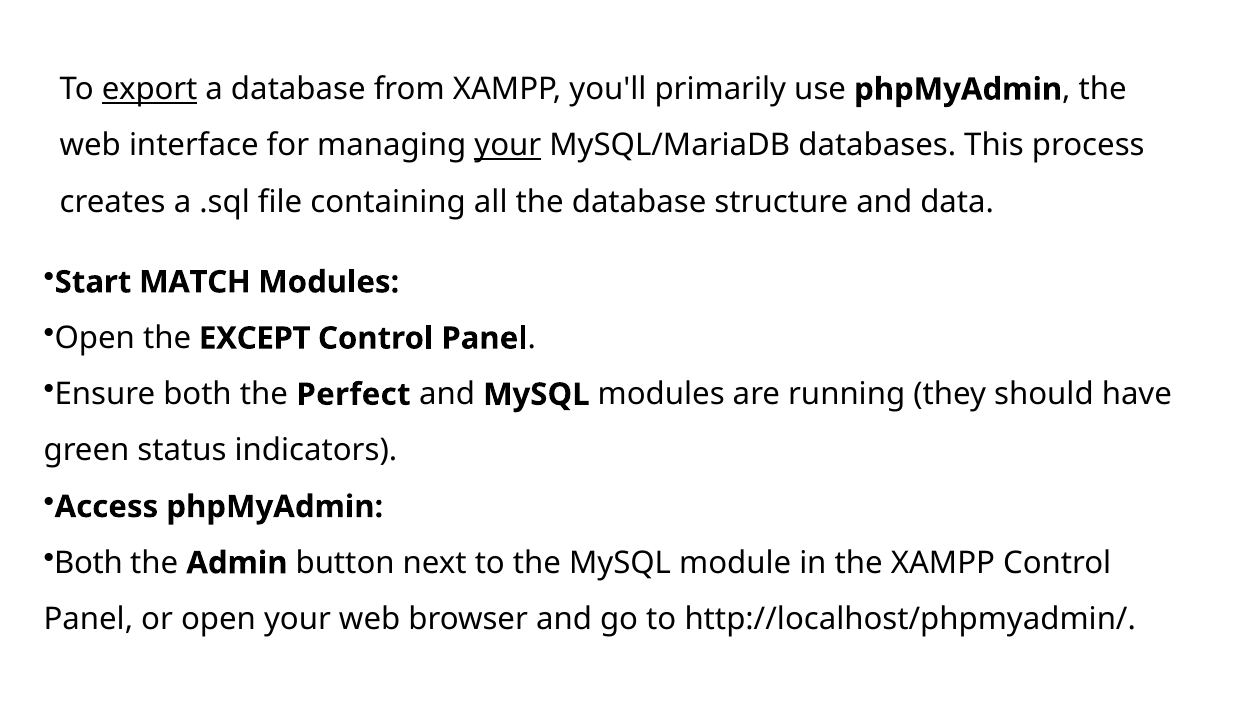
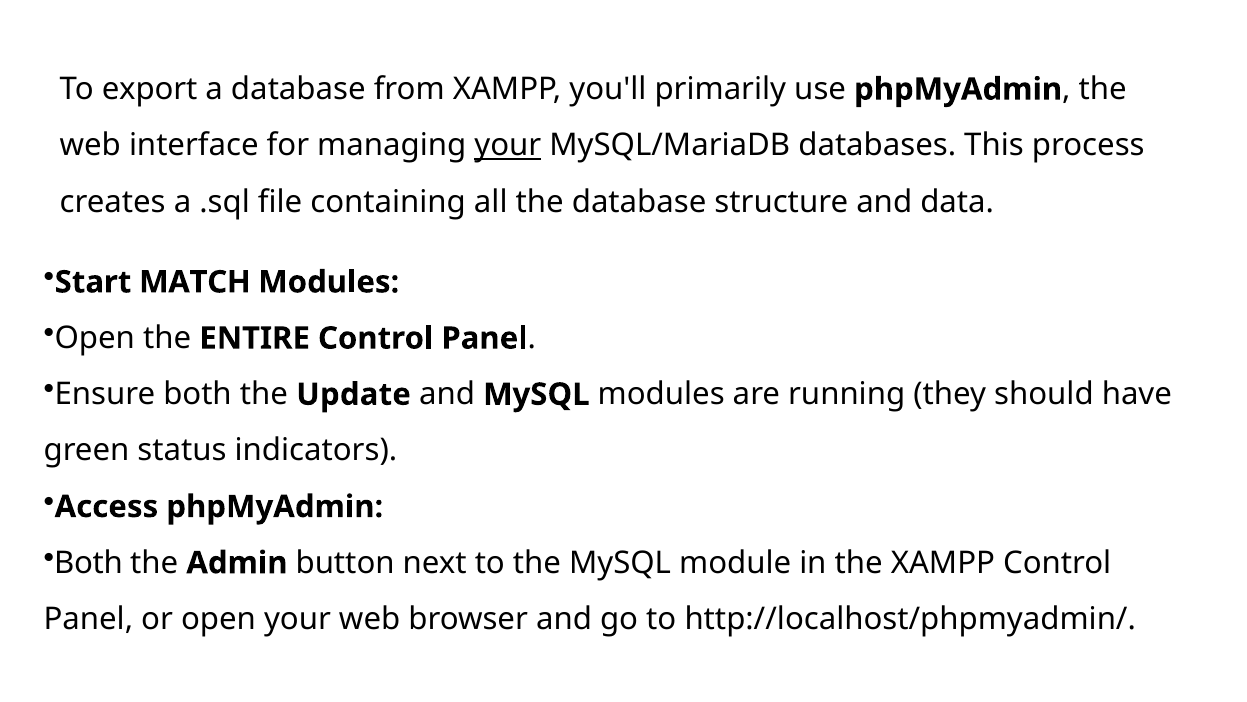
export underline: present -> none (150, 89)
EXCEPT: EXCEPT -> ENTIRE (255, 338)
Perfect: Perfect -> Update (354, 394)
